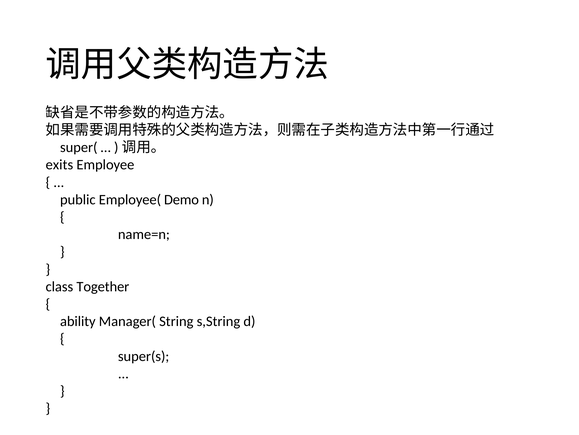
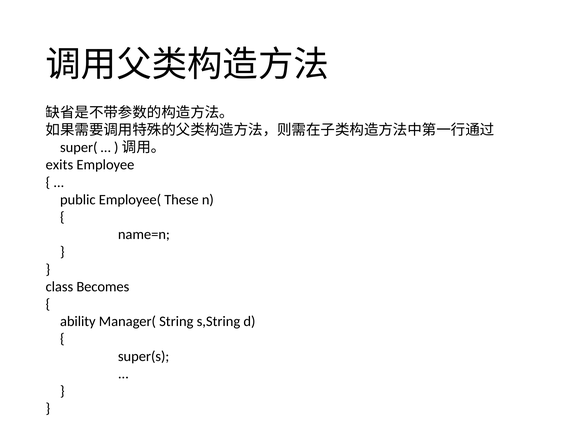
Demo: Demo -> These (181, 199)
Together: Together -> Becomes (103, 286)
